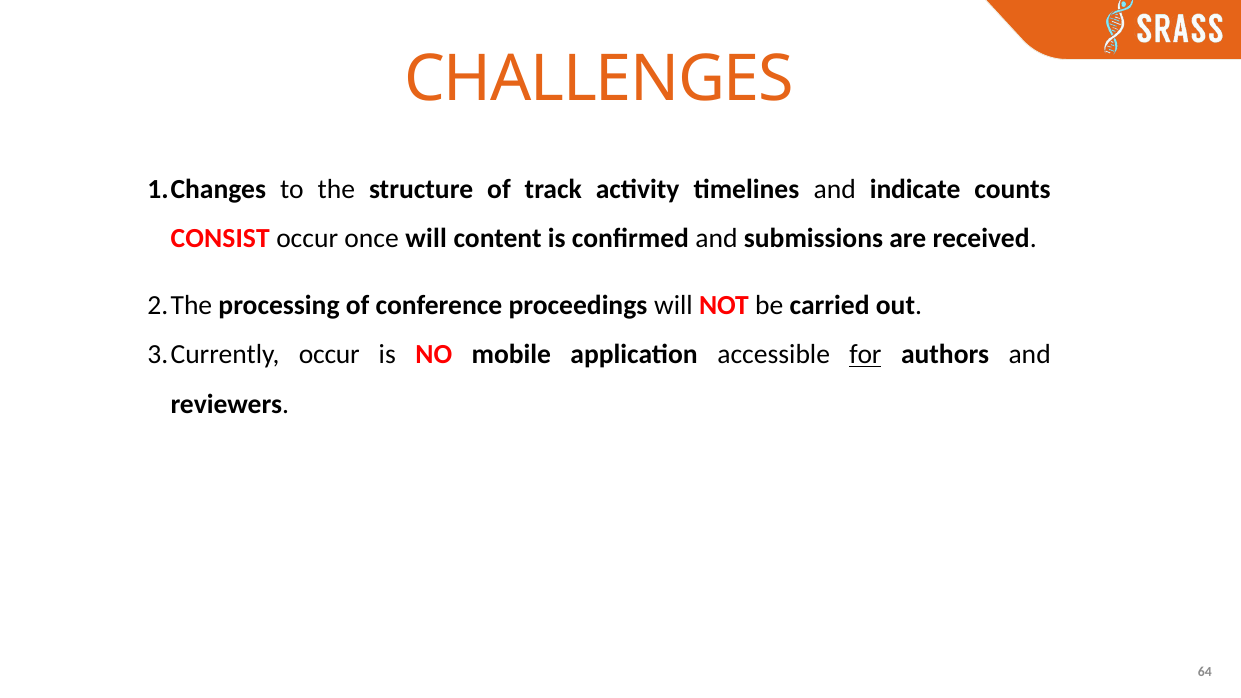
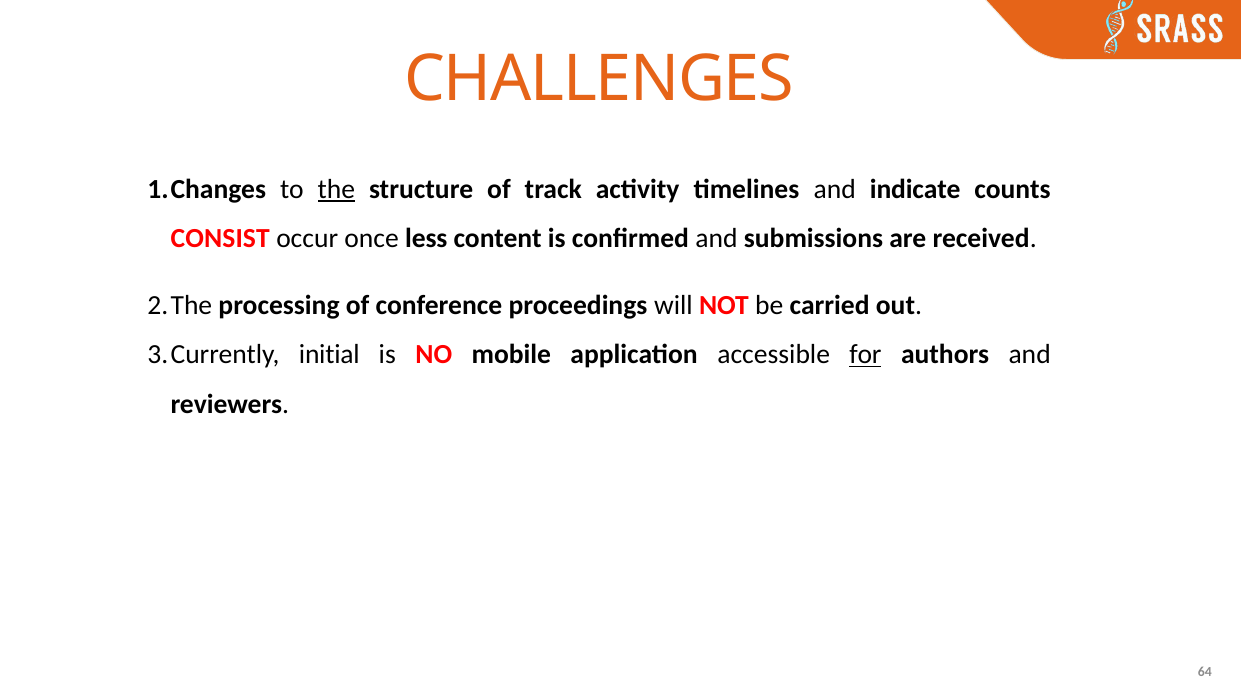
the underline: none -> present (336, 189)
once will: will -> less (426, 239)
occur: occur -> initial (329, 355)
